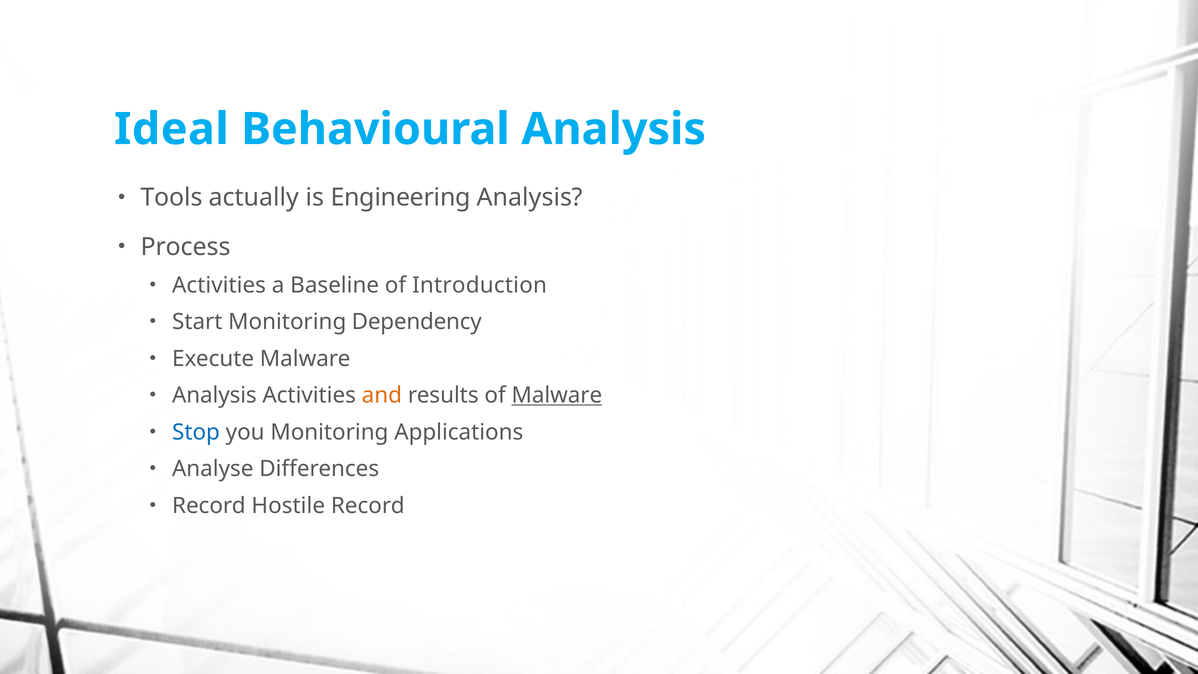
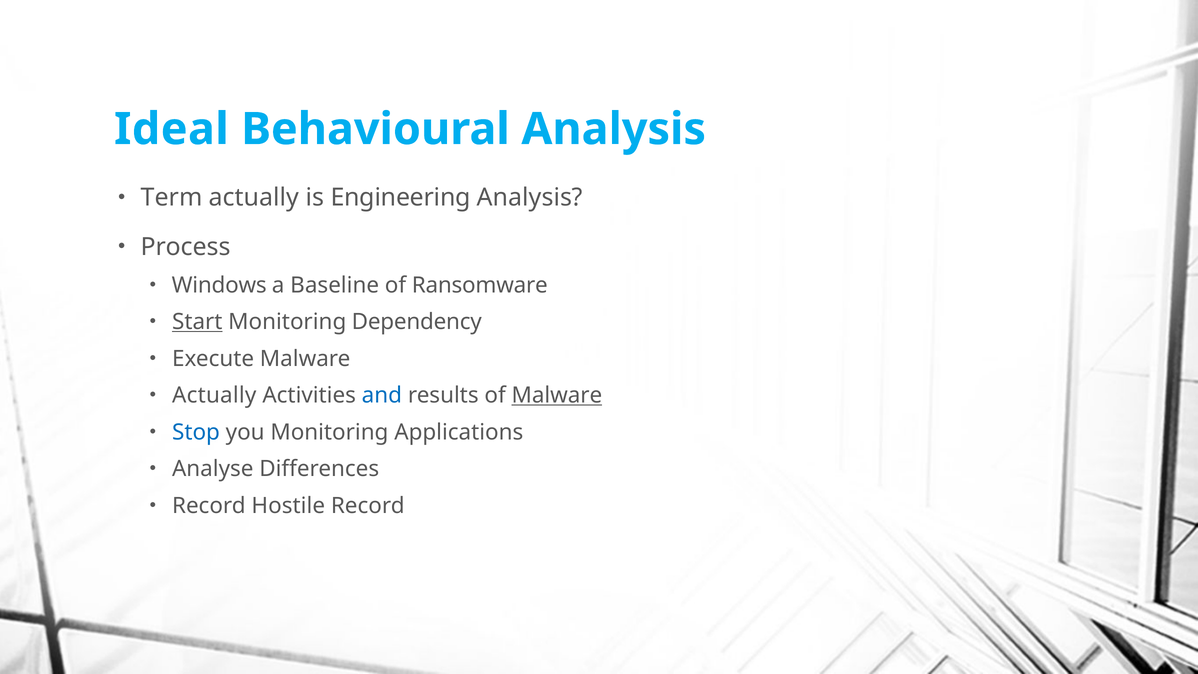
Tools: Tools -> Term (172, 198)
Activities: Activities -> Windows (219, 285)
Introduction: Introduction -> Ransomware (480, 285)
Start underline: none -> present (197, 322)
Analysis: Analysis -> Actually (214, 395)
and colour: orange -> blue (382, 395)
